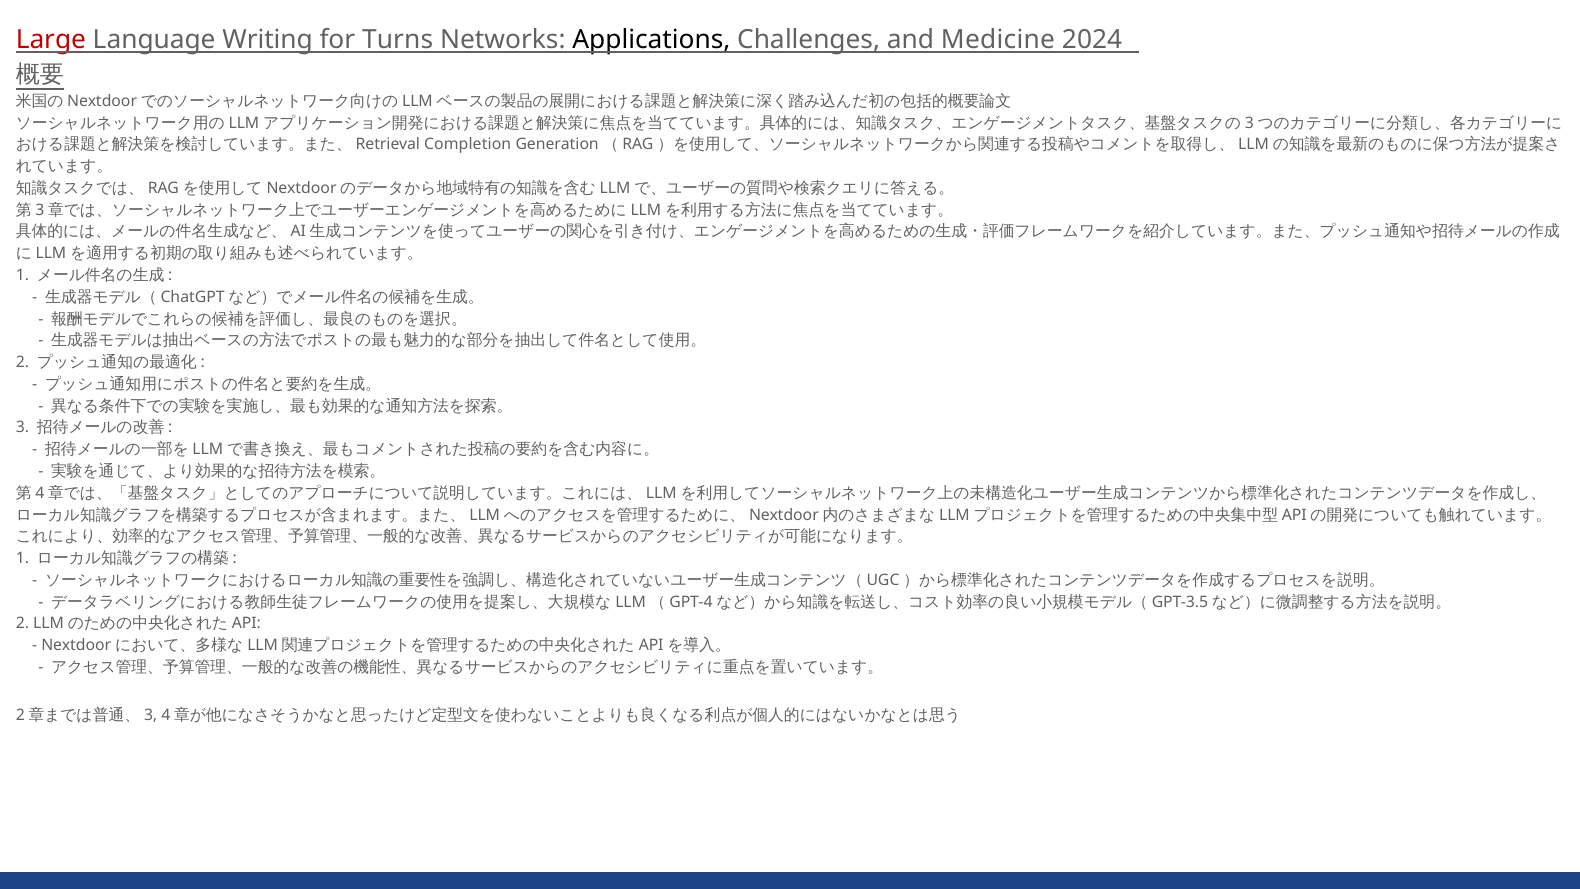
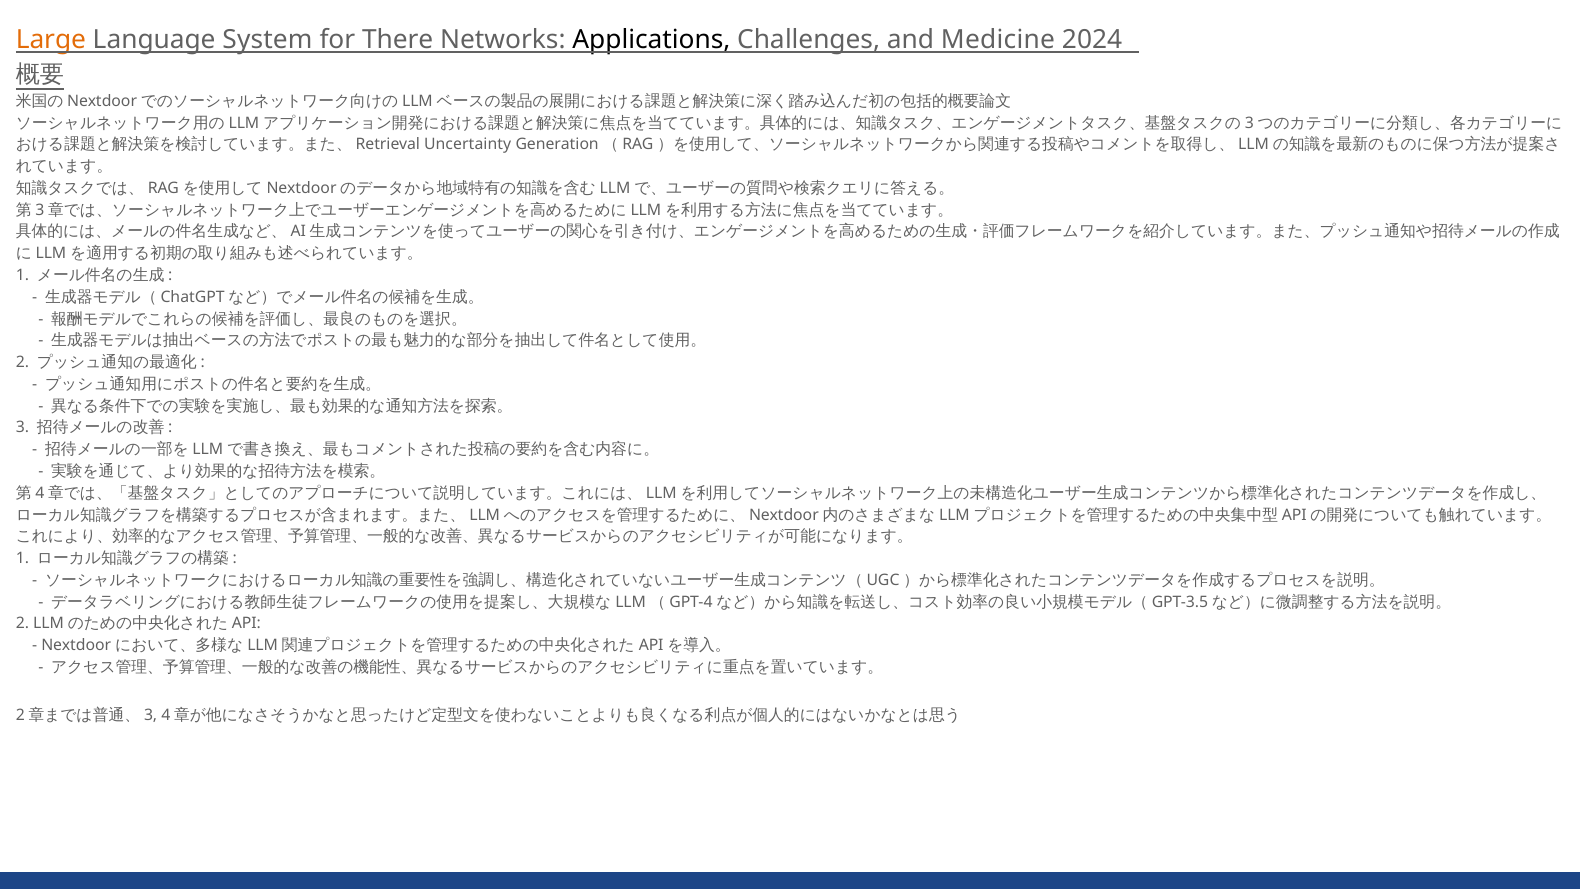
Large colour: red -> orange (51, 40)
Writing: Writing -> System (267, 40)
Turns: Turns -> There (398, 40)
Completion: Completion -> Uncertainty (468, 145)
